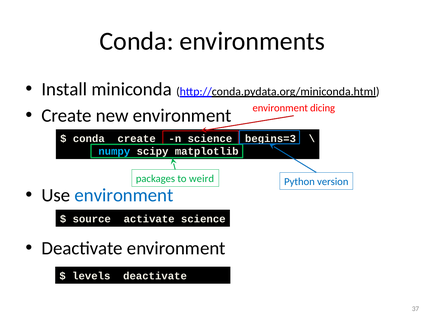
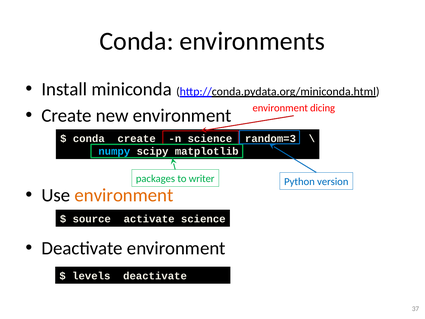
begins=3: begins=3 -> random=3 (270, 138)
weird: weird -> writer (202, 179)
environment colour: blue -> orange (124, 195)
